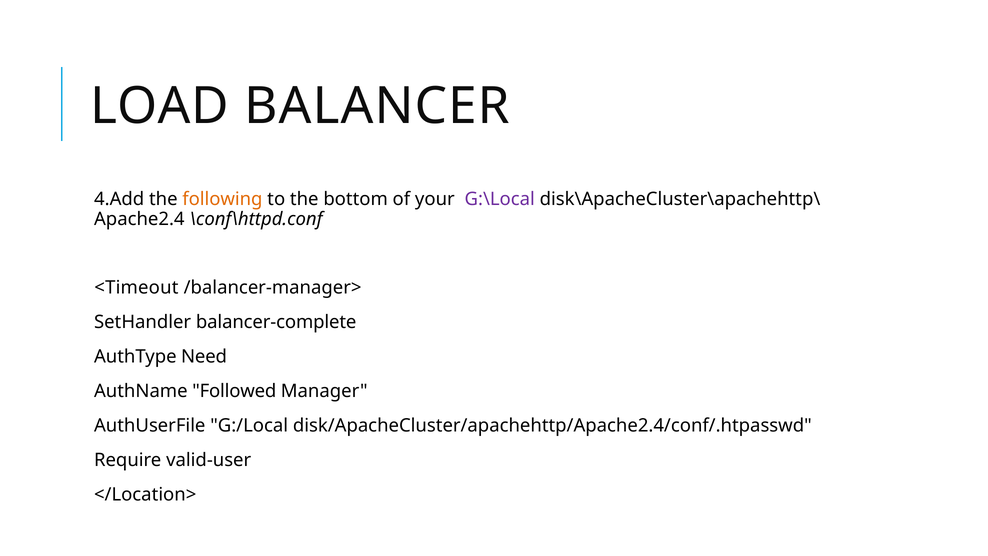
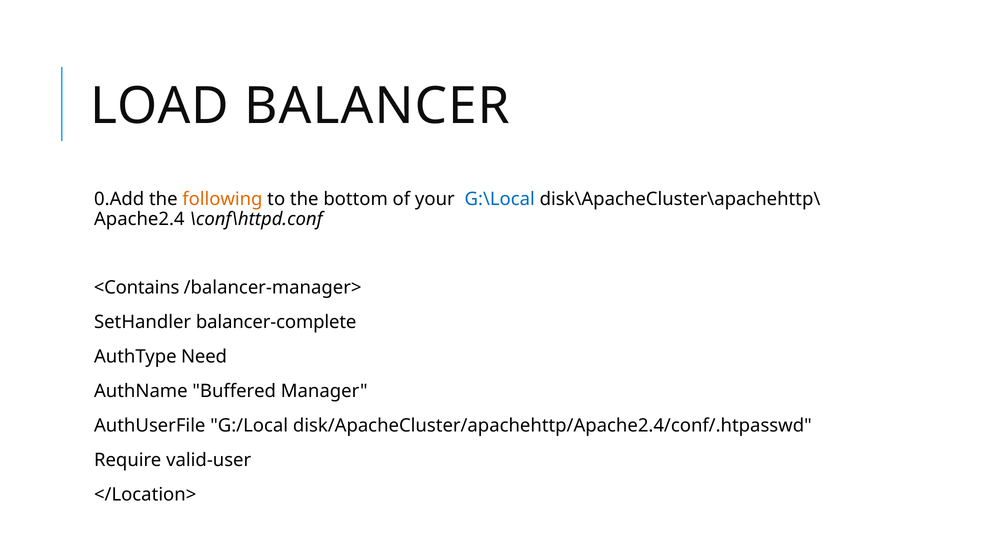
4.Add: 4.Add -> 0.Add (119, 199)
G:\Local colour: purple -> blue (500, 199)
<Timeout: <Timeout -> <Contains (137, 288)
Followed: Followed -> Buffered (234, 391)
